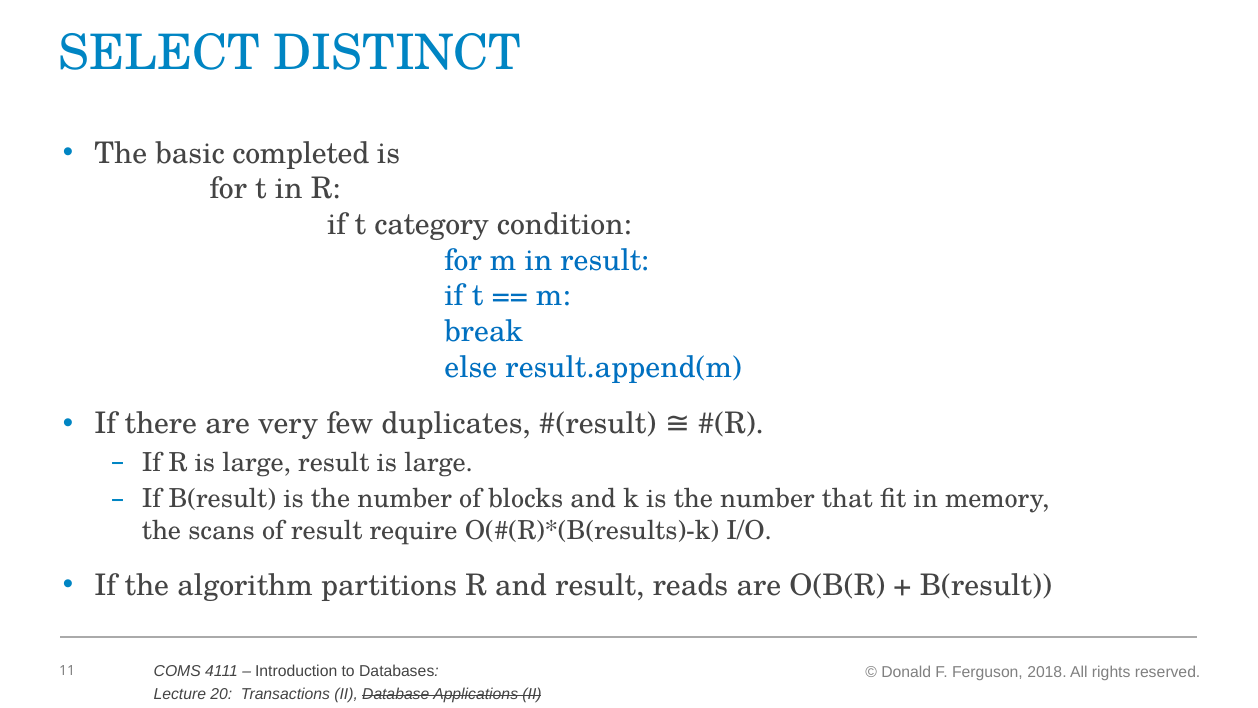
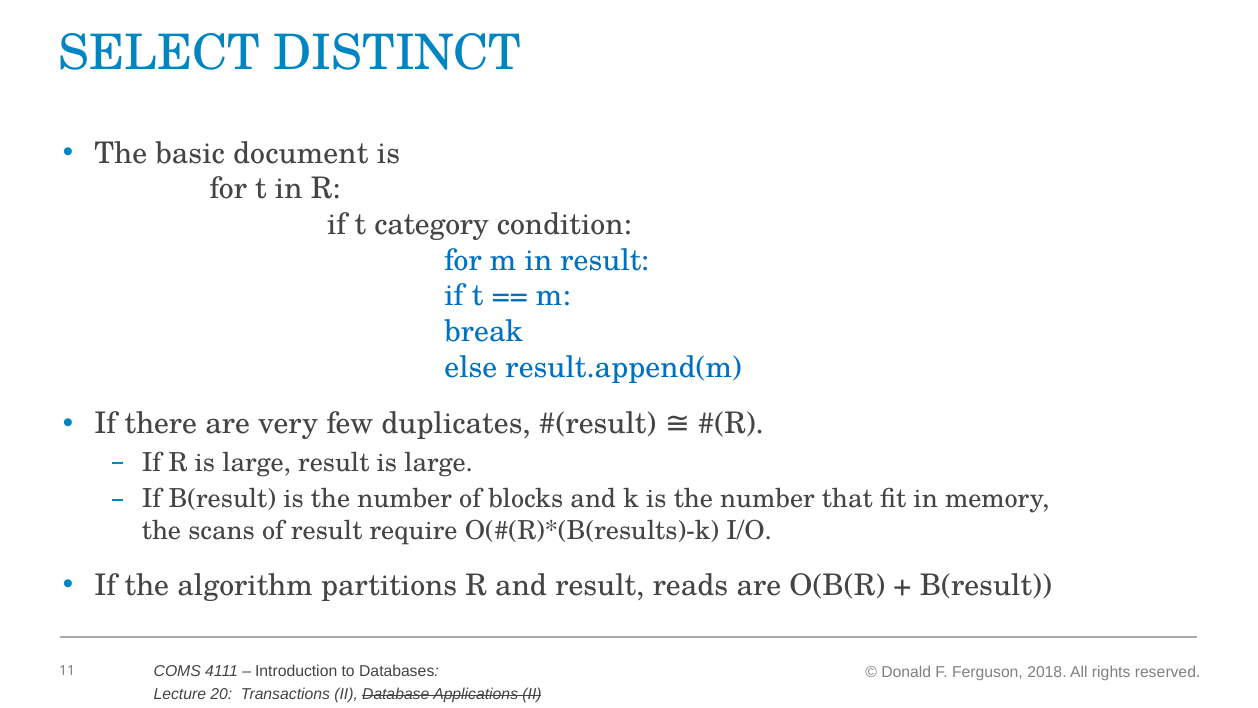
completed: completed -> document (301, 153)
